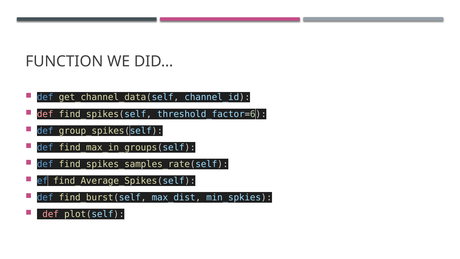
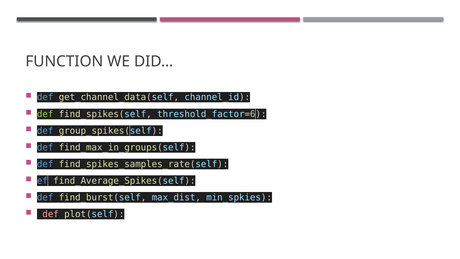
def colour: pink -> light green (45, 114)
